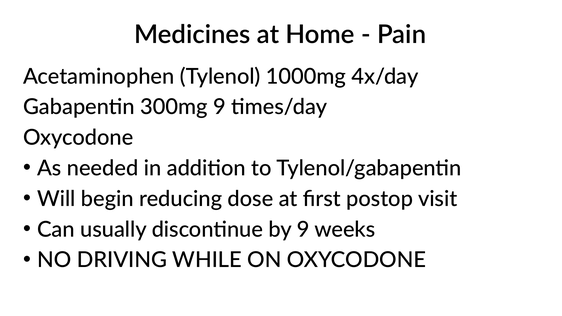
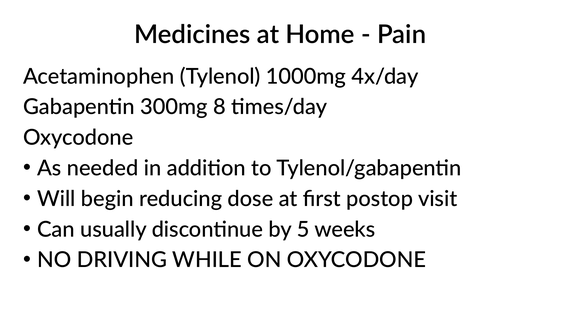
300mg 9: 9 -> 8 (219, 107)
by 9: 9 -> 5 (303, 230)
